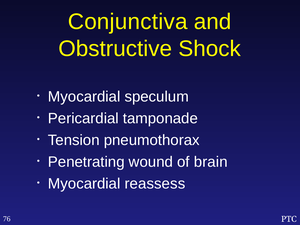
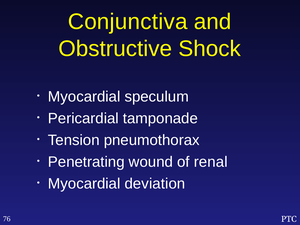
brain: brain -> renal (211, 162)
reassess: reassess -> deviation (155, 184)
